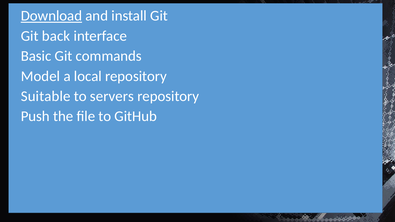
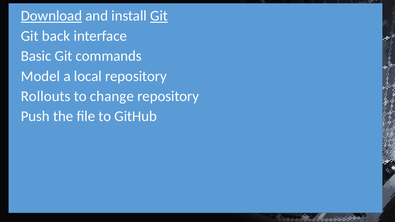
Git underline: none -> present (159, 16)
Suitable: Suitable -> Rollouts (46, 96)
servers: servers -> change (112, 96)
